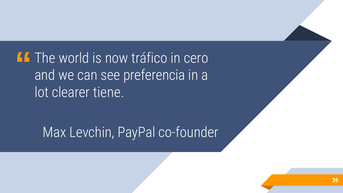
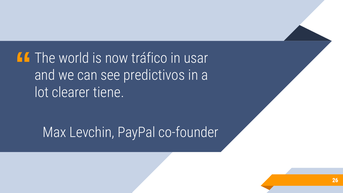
cero: cero -> usar (196, 58)
preferencia: preferencia -> predictivos (154, 75)
